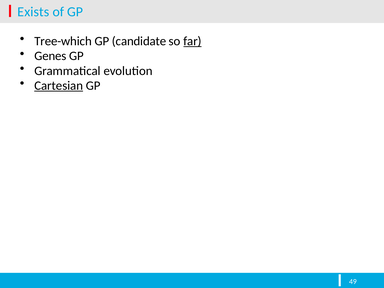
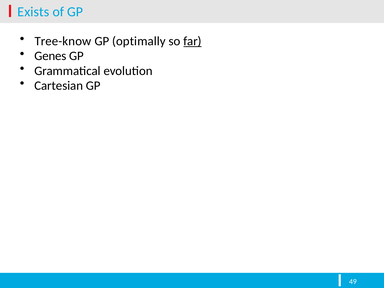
Tree-which: Tree-which -> Tree-know (63, 41)
candidate: candidate -> optimally (139, 41)
Cartesian underline: present -> none (59, 86)
